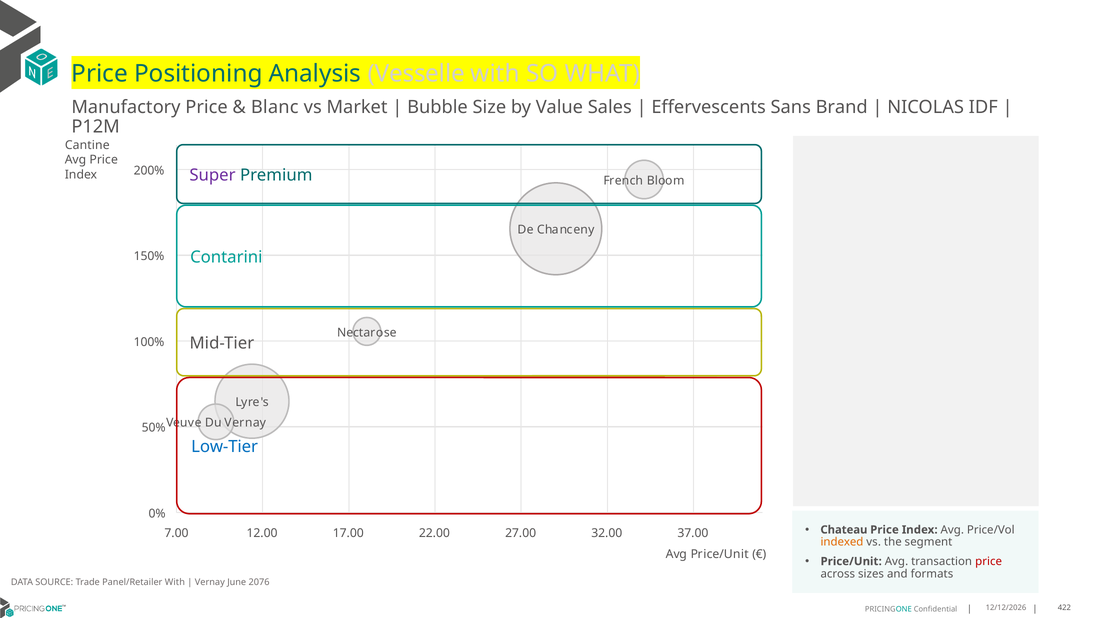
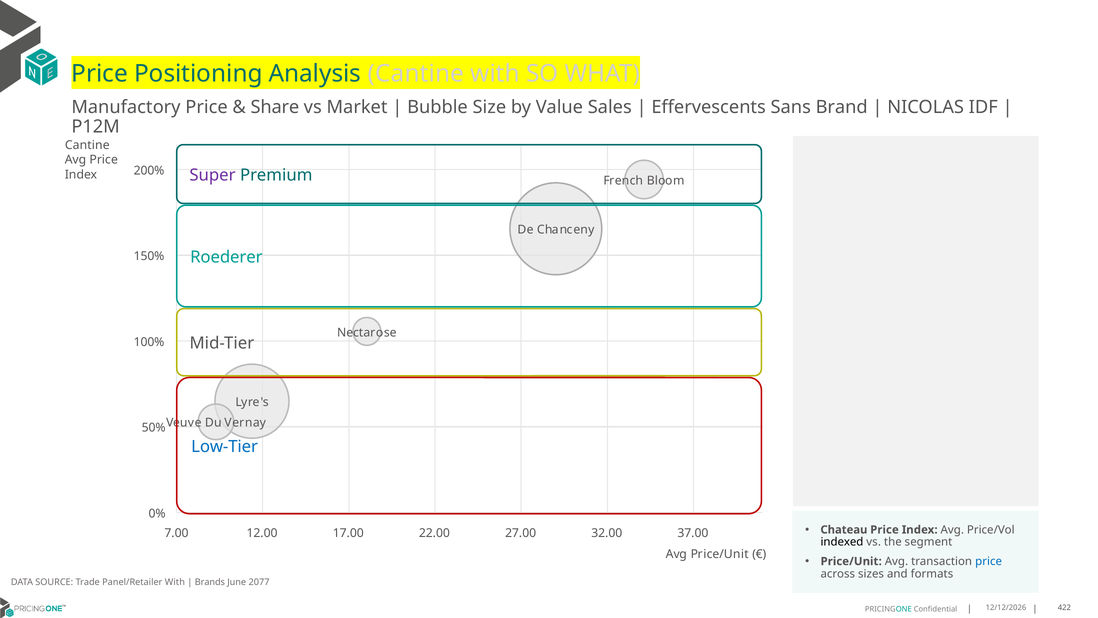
Analysis Vesselle: Vesselle -> Cantine (416, 74)
Blanc: Blanc -> Share (275, 107)
Contarini: Contarini -> Roederer (226, 257)
indexed colour: orange -> black (842, 542)
price colour: red -> blue (989, 561)
Vernay: Vernay -> Brands (210, 582)
2076: 2076 -> 2077 (259, 582)
